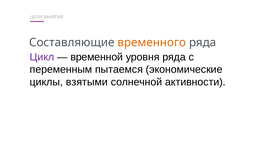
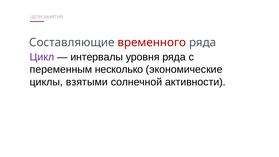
временного colour: orange -> red (152, 42)
временной: временной -> интервалы (97, 57)
пытаемся: пытаемся -> несколько (119, 69)
